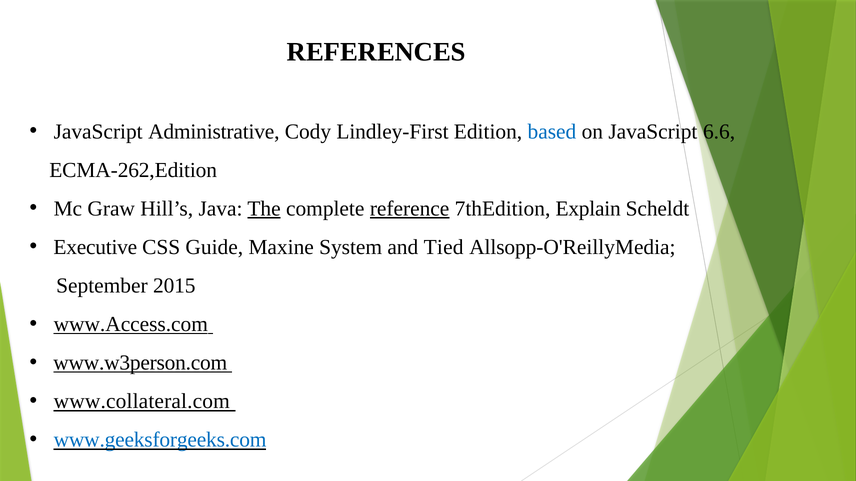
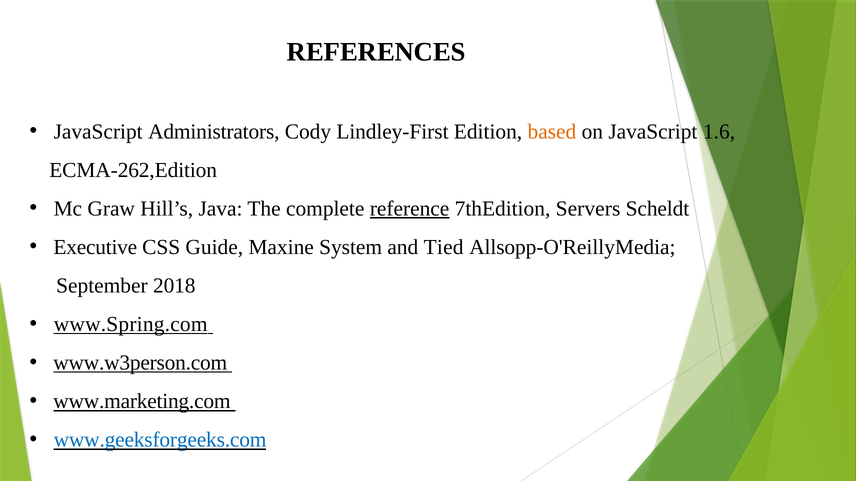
Administrative: Administrative -> Administrators (214, 132)
based colour: blue -> orange (552, 132)
6.6: 6.6 -> 1.6 (719, 132)
The underline: present -> none (264, 209)
Explain: Explain -> Servers (588, 209)
2015: 2015 -> 2018 (174, 286)
www.Access.com: www.Access.com -> www.Spring.com (131, 324)
www.collateral.com: www.collateral.com -> www.marketing.com (142, 402)
